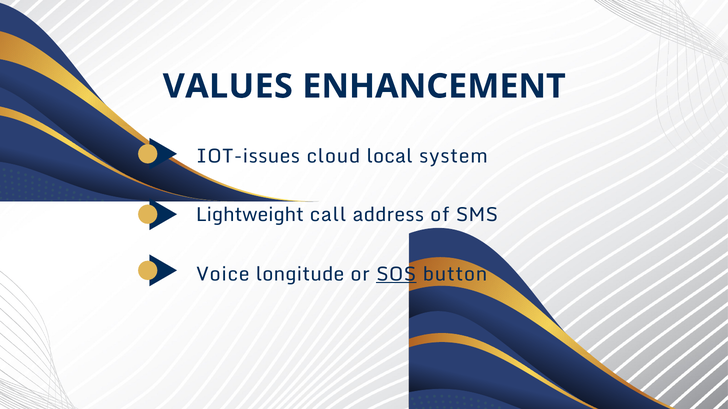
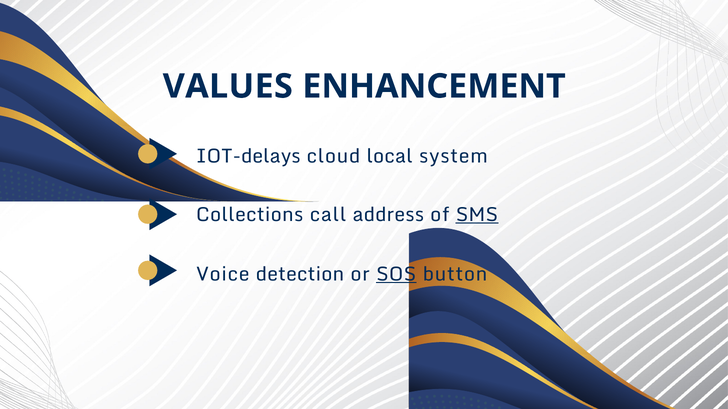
IOT-issues: IOT-issues -> IOT-delays (248, 157)
Lightweight: Lightweight -> Collections (250, 215)
SMS underline: none -> present (477, 215)
longitude: longitude -> detection (300, 274)
